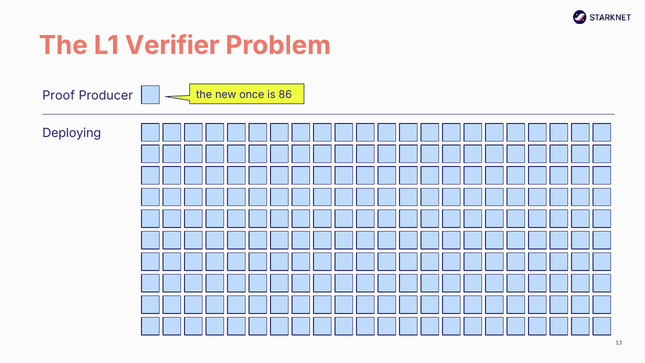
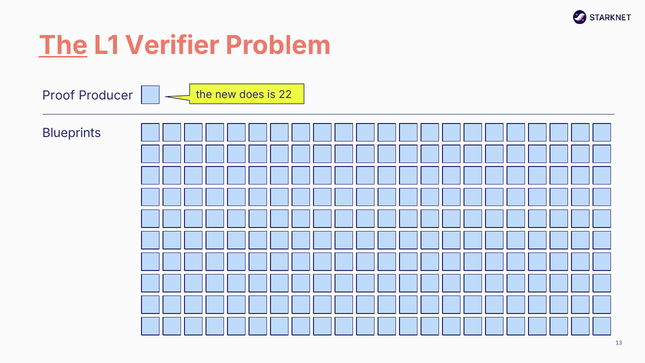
The underline: none -> present (63, 45)
once: once -> does (252, 95)
86: 86 -> 22 (285, 95)
Deploying: Deploying -> Blueprints (72, 133)
